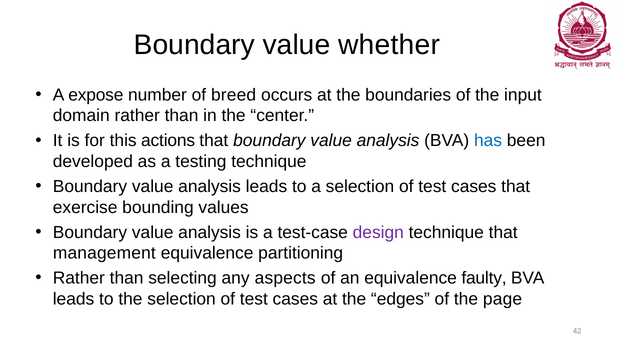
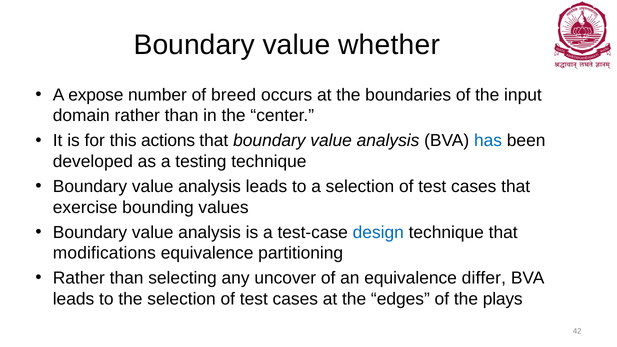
design colour: purple -> blue (378, 232)
management: management -> modifications (104, 253)
aspects: aspects -> uncover (285, 278)
faulty: faulty -> differ (484, 278)
page: page -> plays (503, 299)
